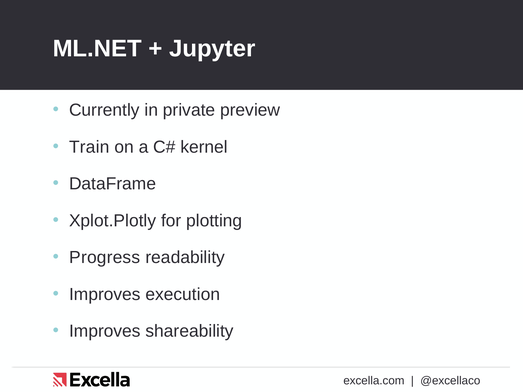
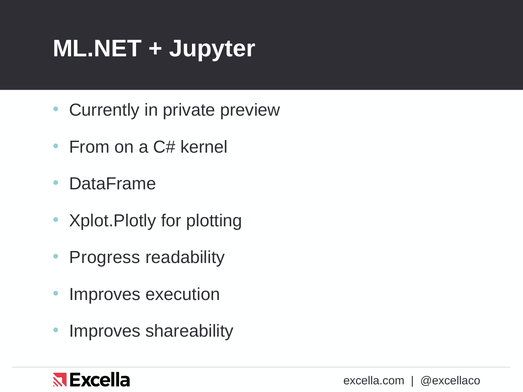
Train: Train -> From (89, 147)
